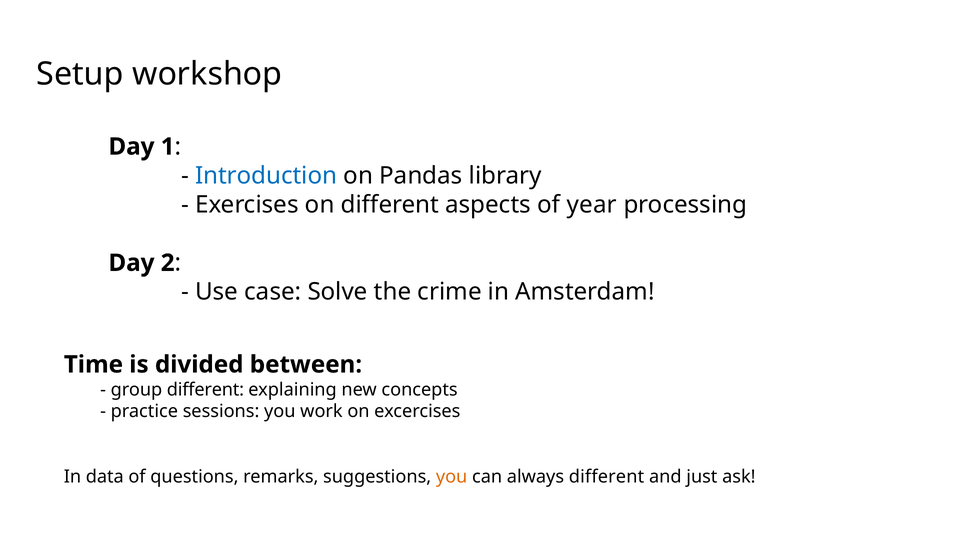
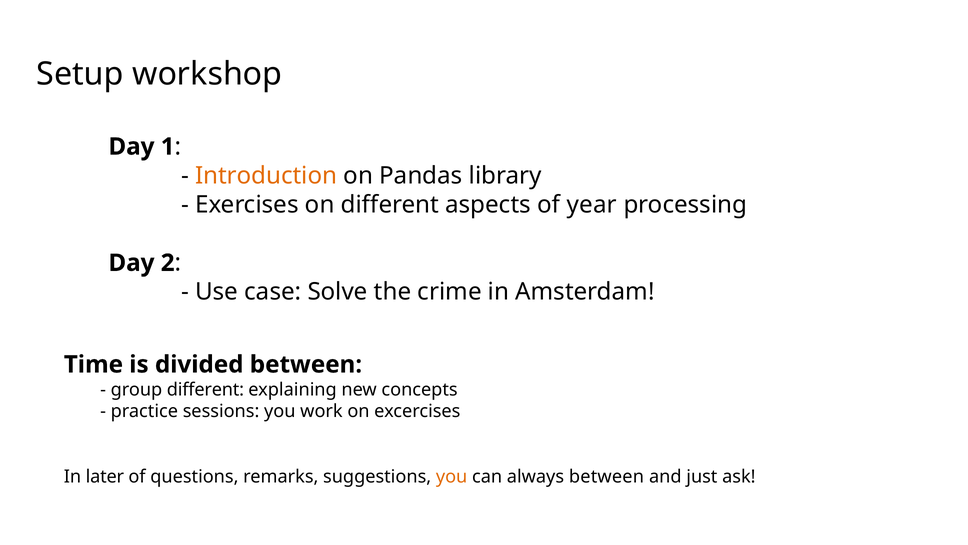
Introduction colour: blue -> orange (266, 176)
data: data -> later (105, 476)
always different: different -> between (606, 476)
